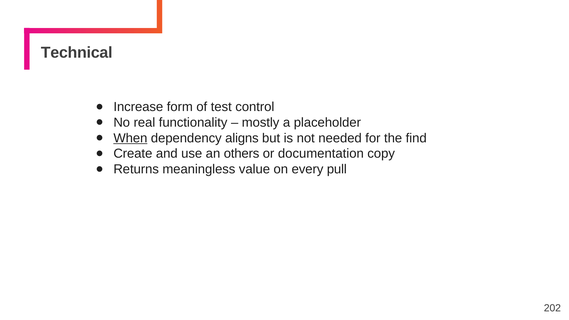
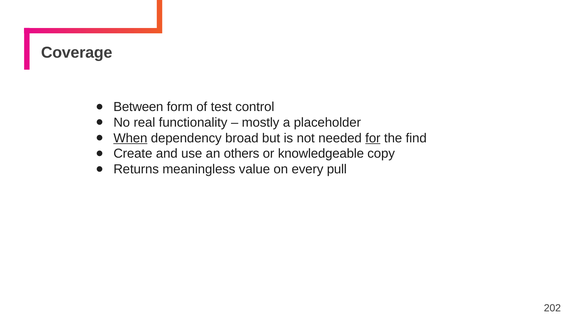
Technical: Technical -> Coverage (77, 53)
Increase: Increase -> Between (138, 107)
aligns: aligns -> broad (242, 138)
for underline: none -> present (373, 138)
documentation: documentation -> knowledgeable (321, 154)
